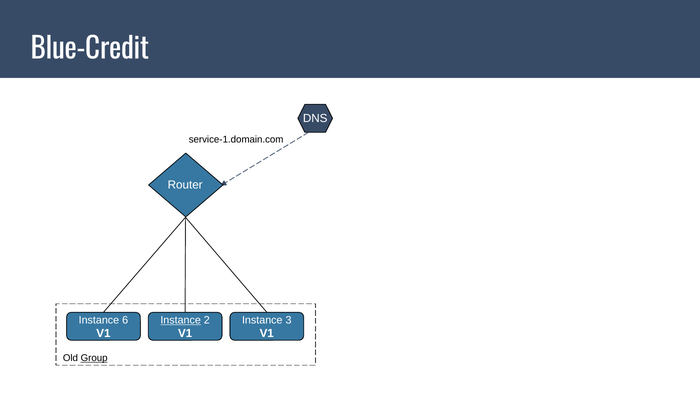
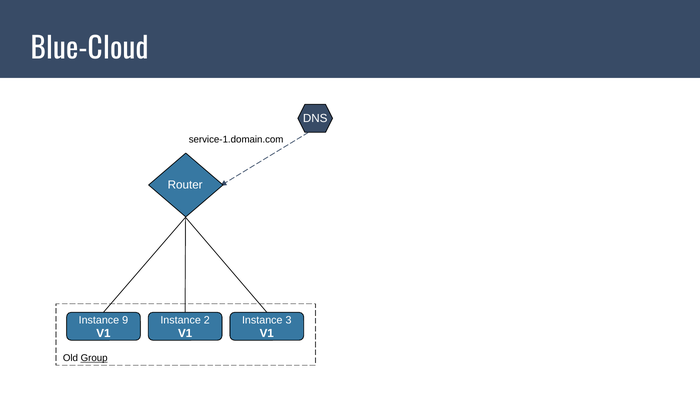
Blue-Credit: Blue-Credit -> Blue-Cloud (90, 49)
6: 6 -> 9 (125, 320)
Instance underline: present -> none (181, 320)
